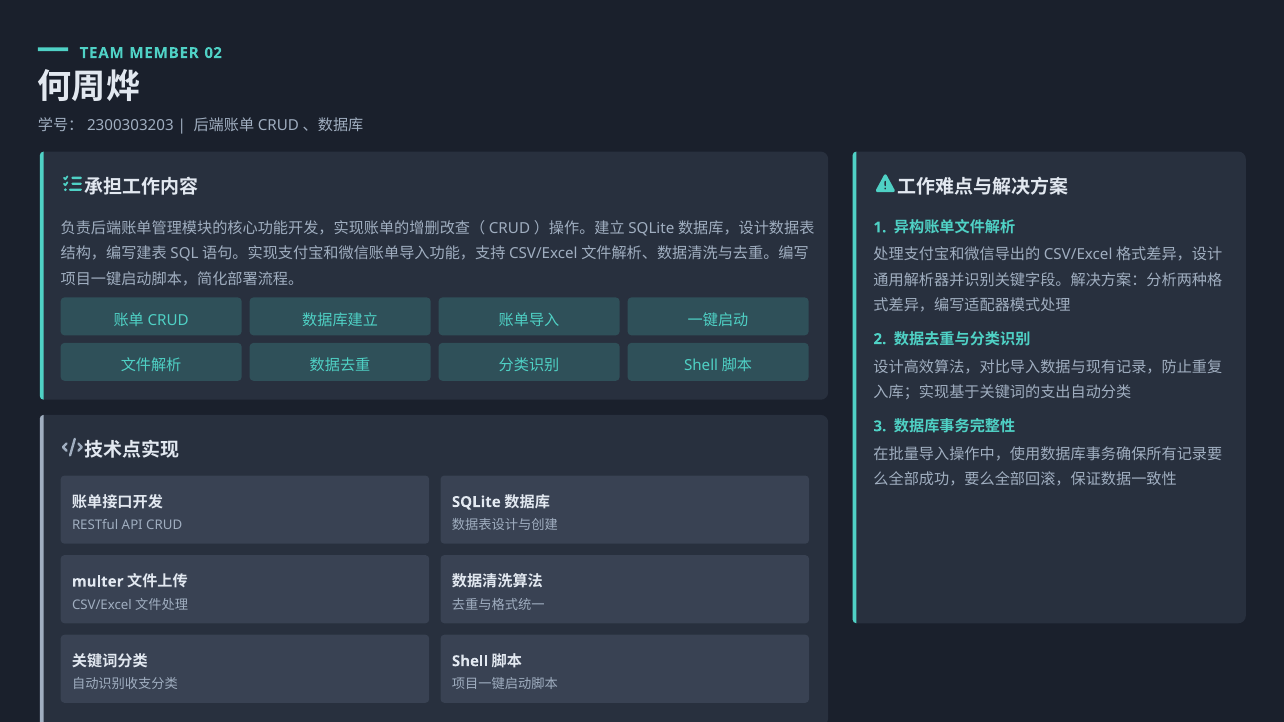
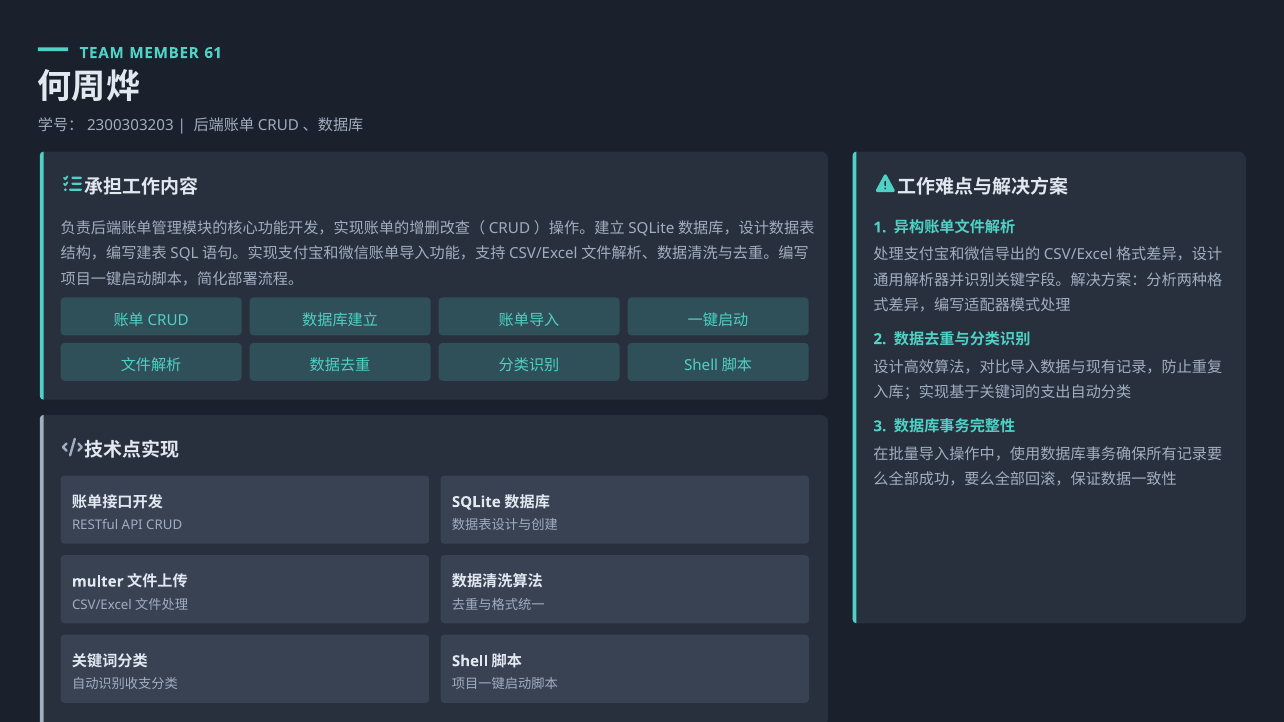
02: 02 -> 61 (213, 53)
